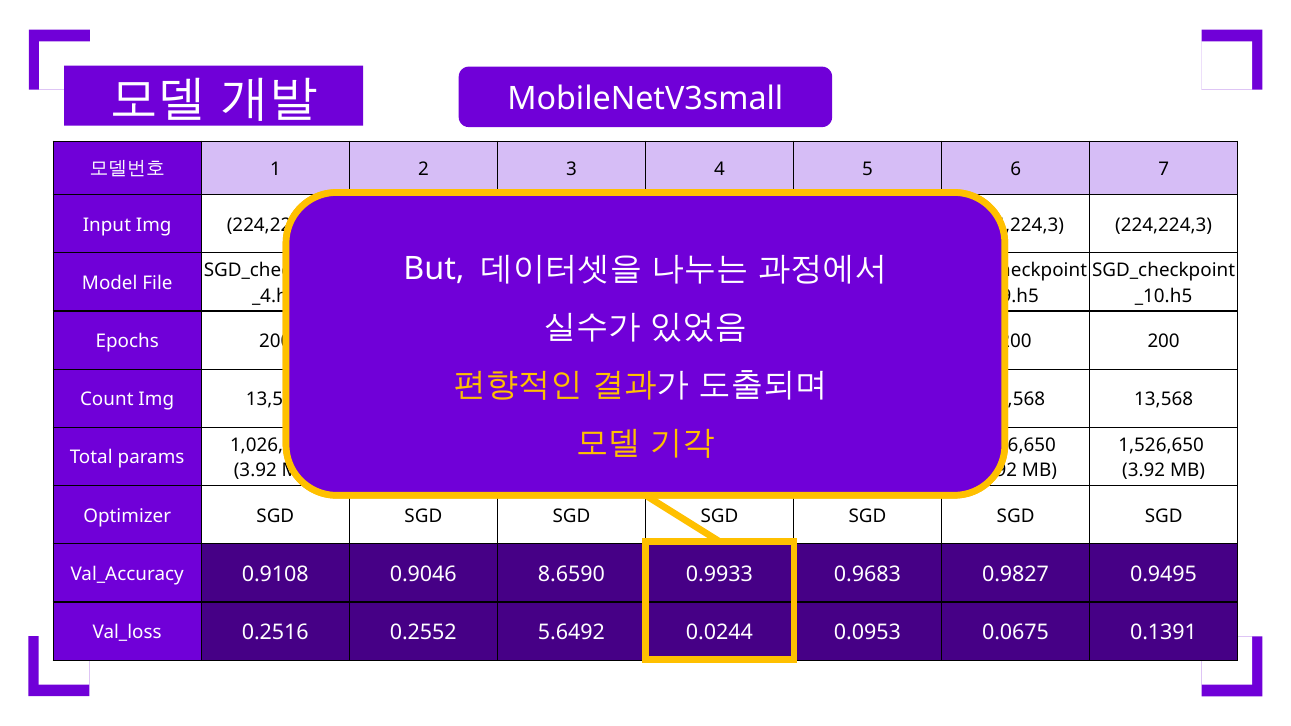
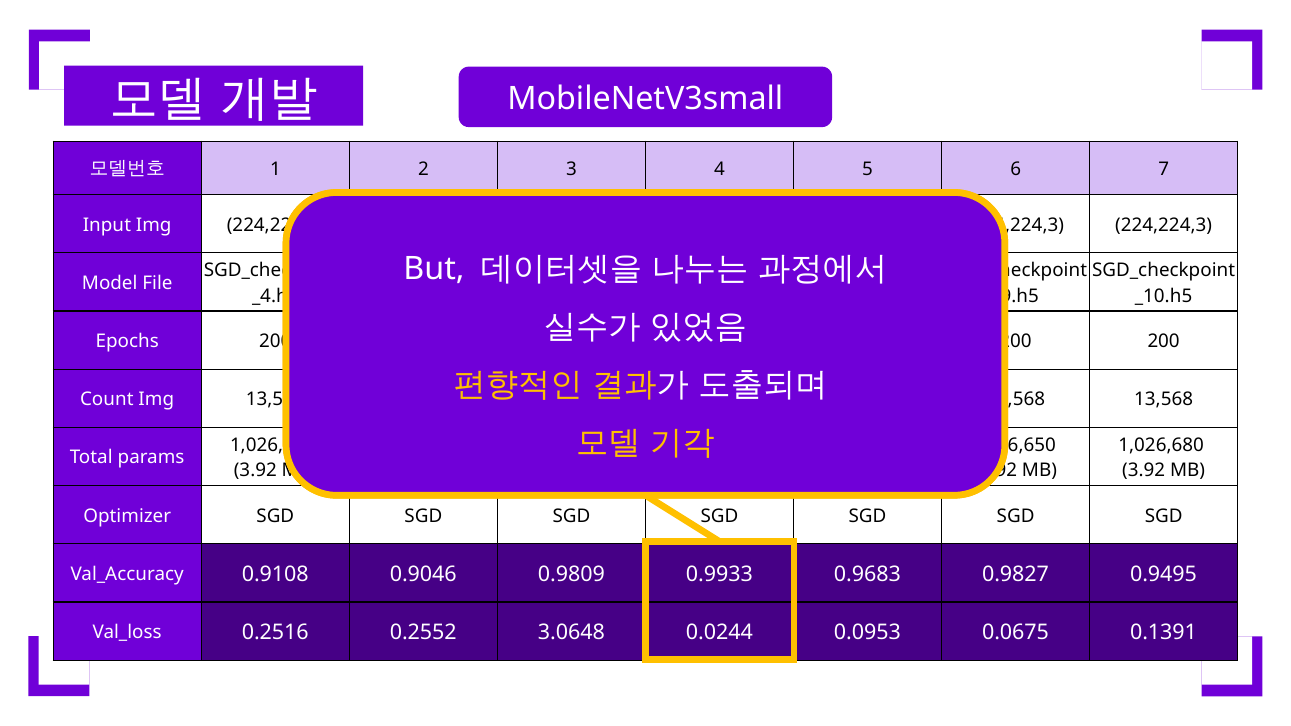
1,526,650: 1,526,650 -> 1,026,680 (1161, 445)
8.6590: 8.6590 -> 0.9809 (571, 574)
5.6492: 5.6492 -> 3.0648 (571, 632)
